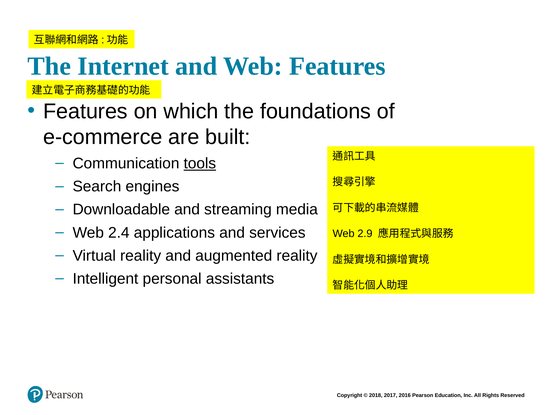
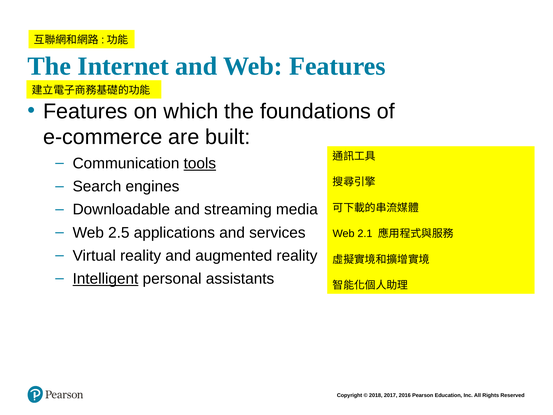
2.4: 2.4 -> 2.5 (119, 233)
2.9: 2.9 -> 2.1 (365, 234)
Intelligent underline: none -> present (105, 279)
